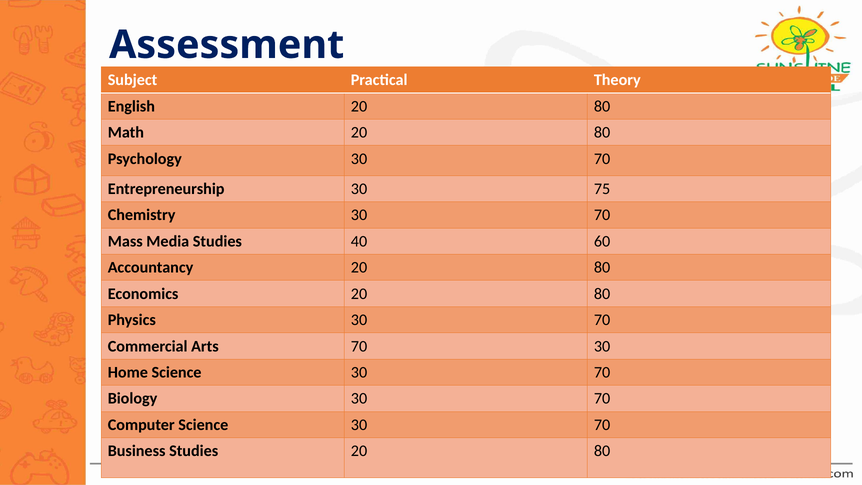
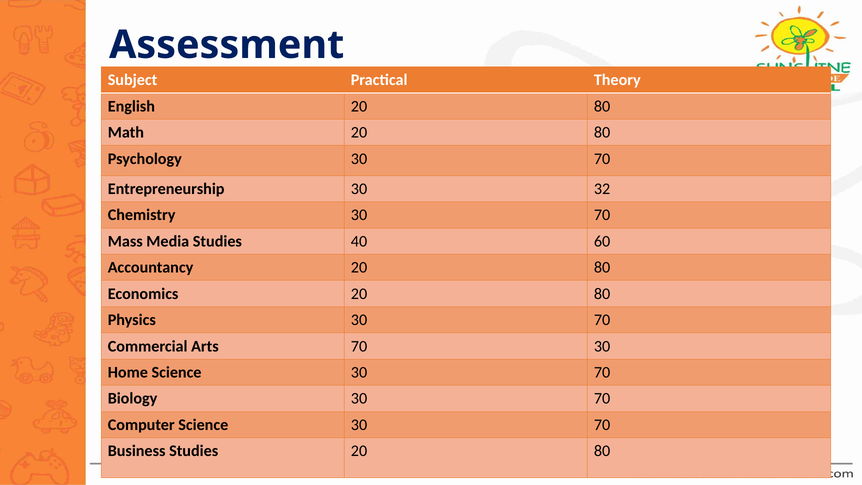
75: 75 -> 32 (602, 189)
